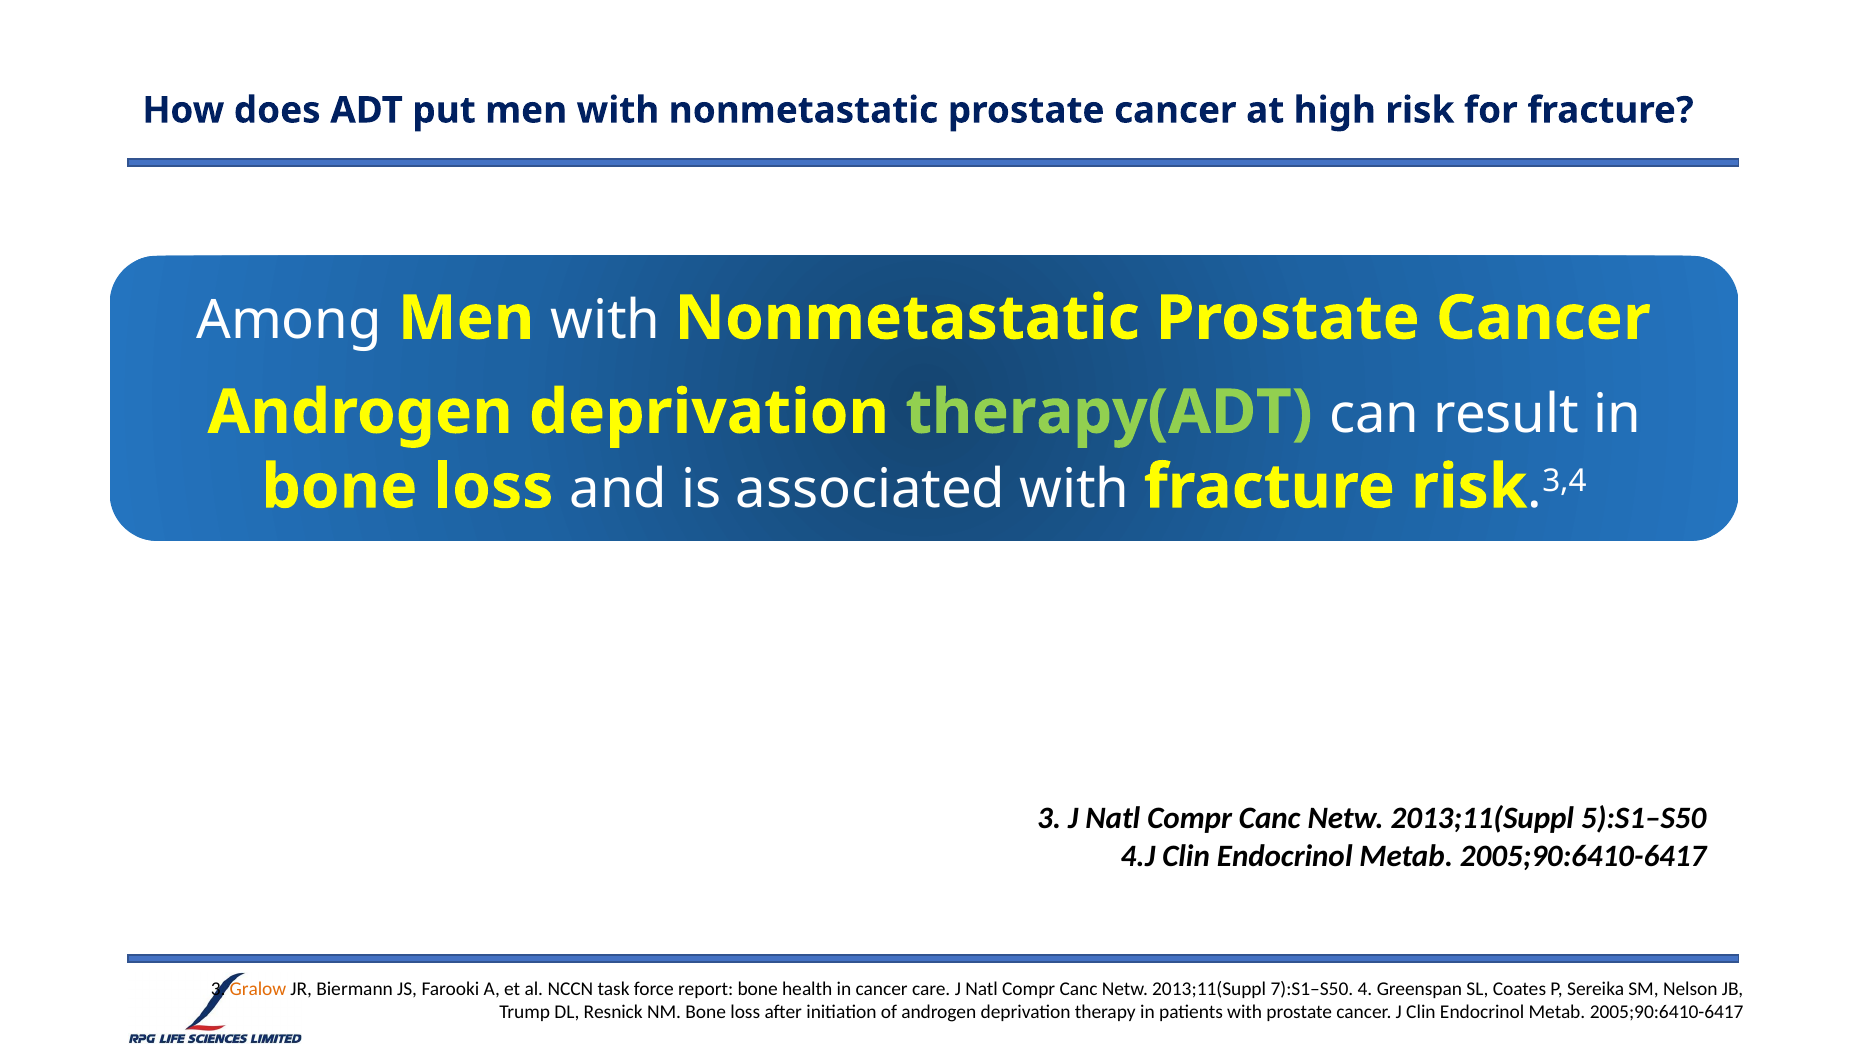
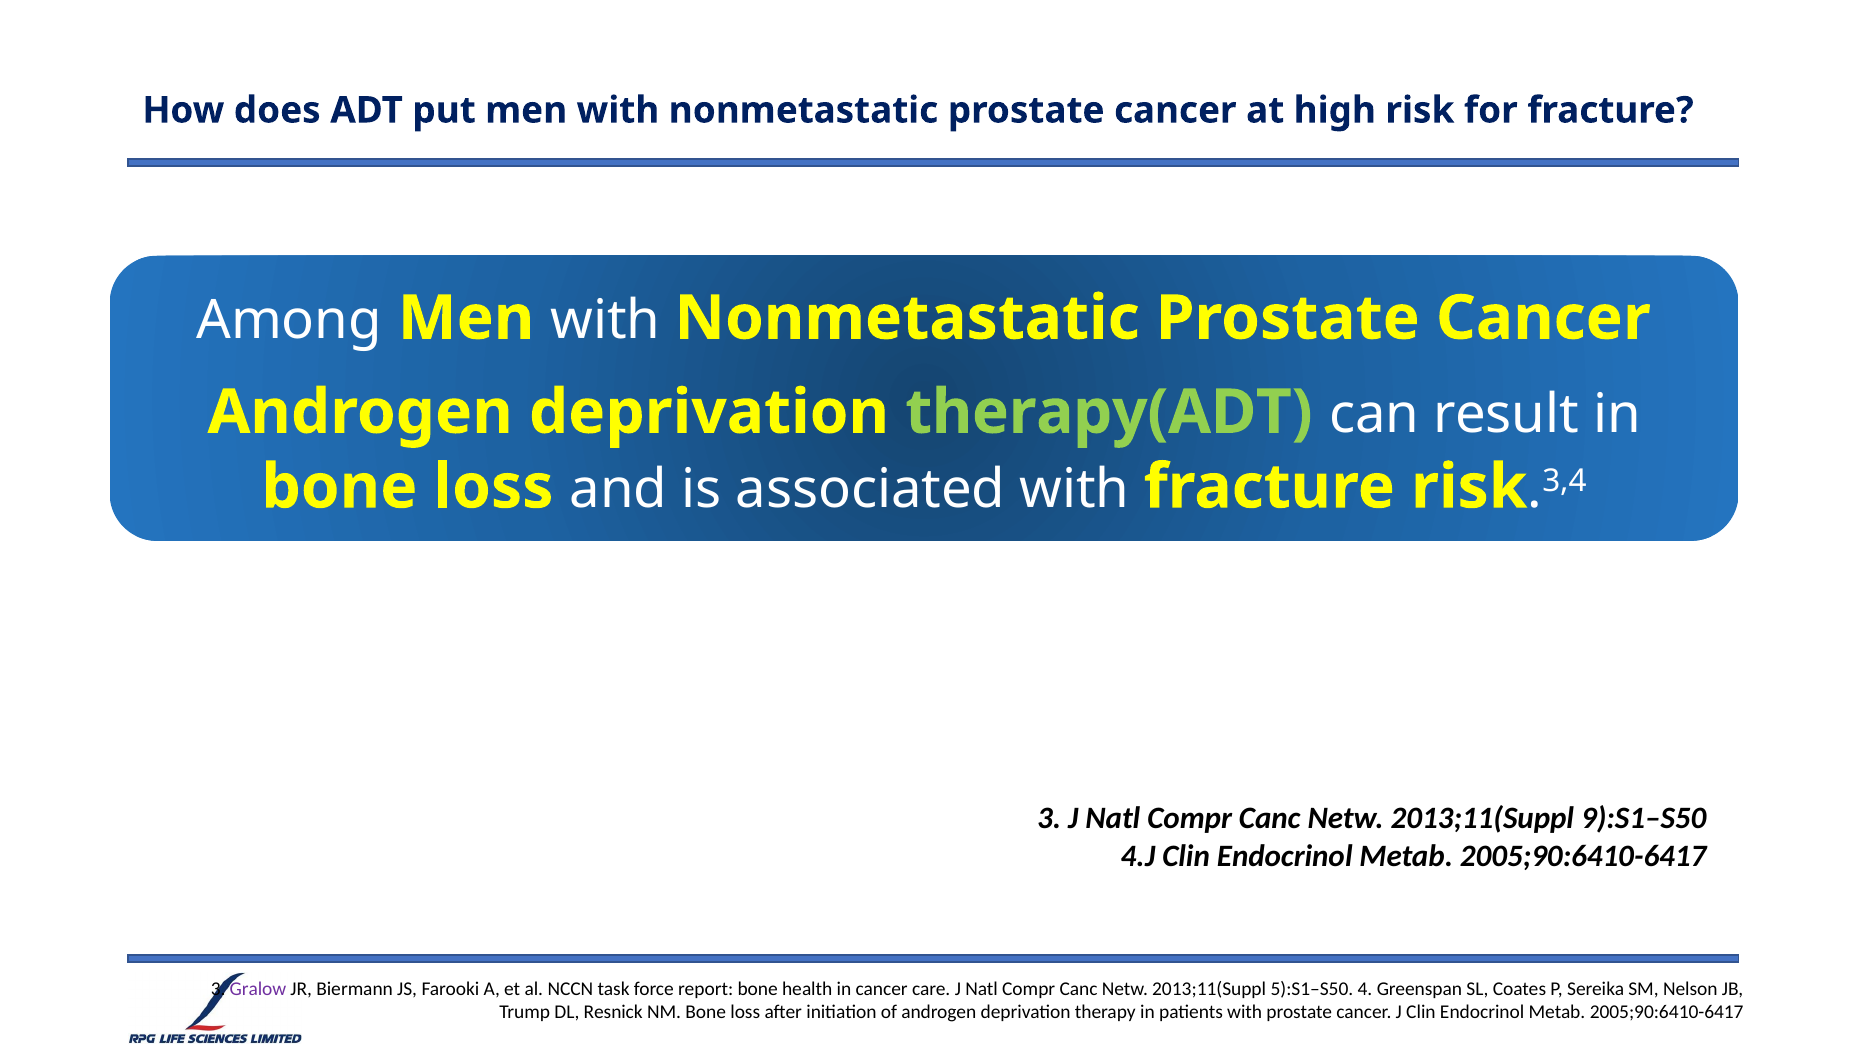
5):S1–S50: 5):S1–S50 -> 9):S1–S50 (1644, 819)
Gralow colour: orange -> purple (258, 989)
7):S1–S50: 7):S1–S50 -> 5):S1–S50 (1312, 989)
